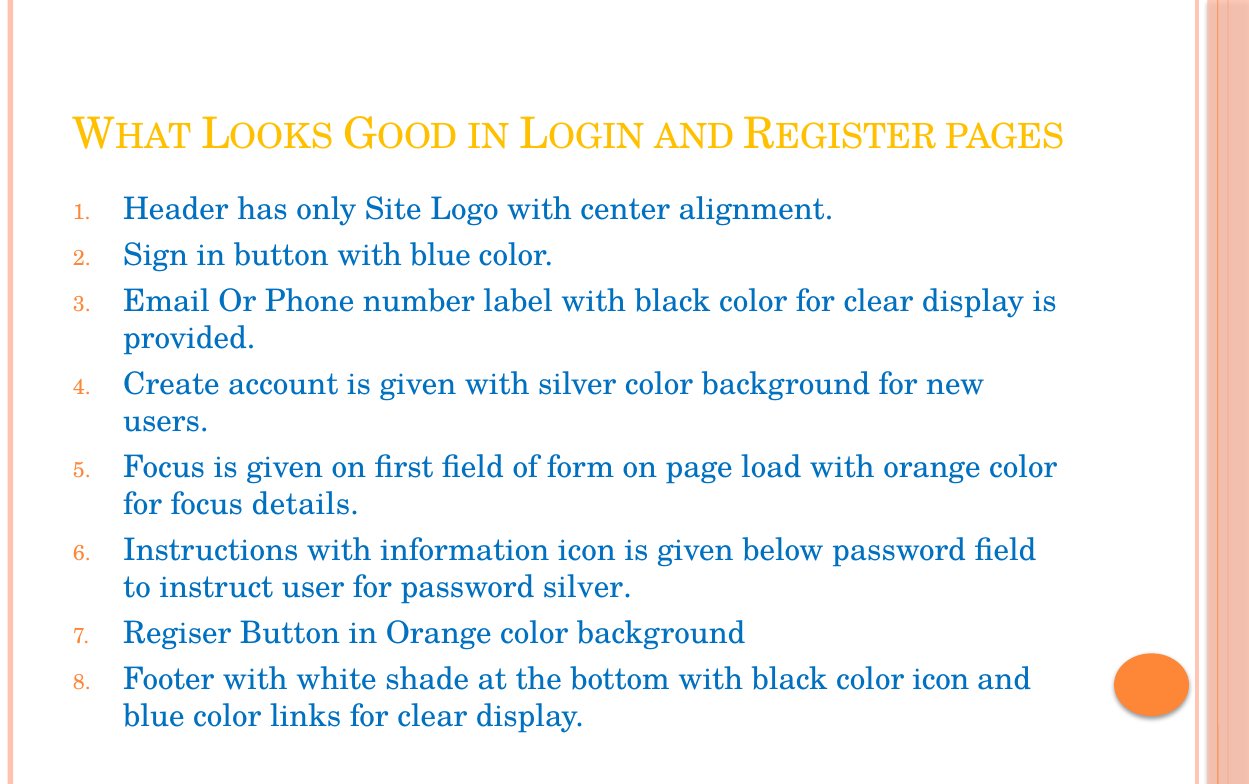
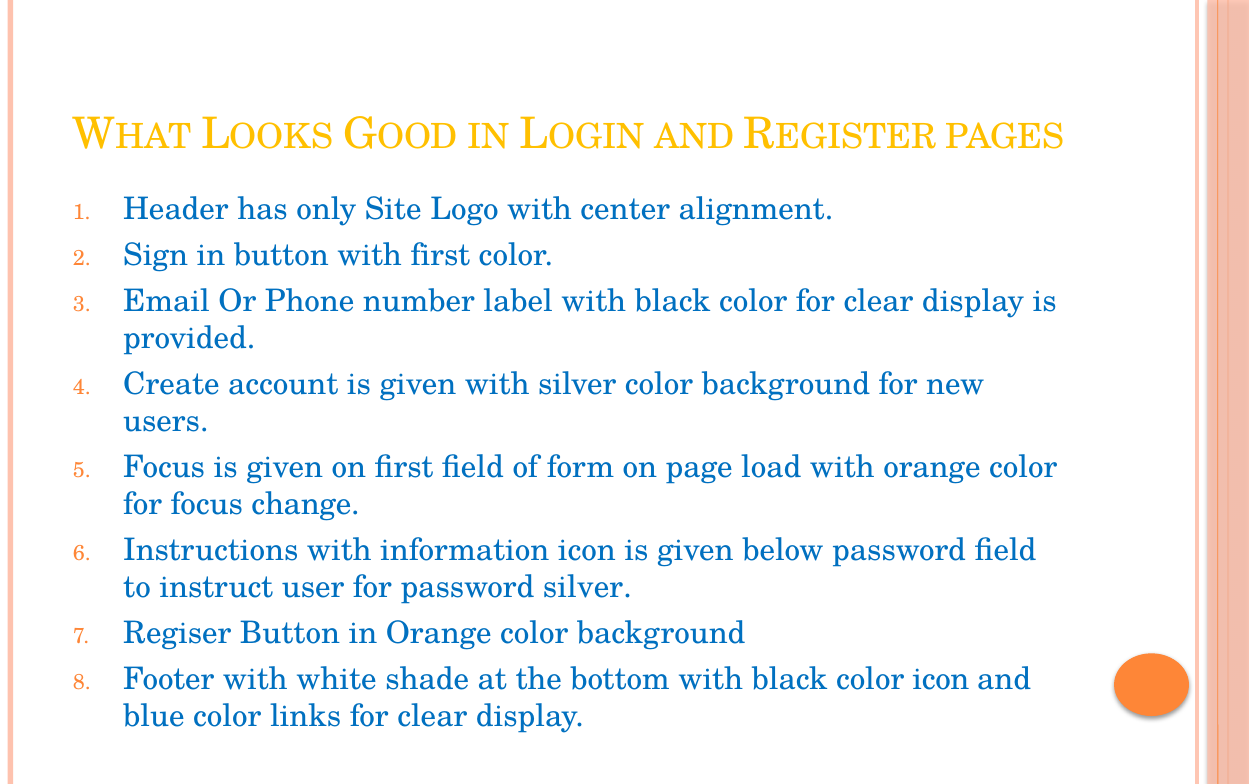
with blue: blue -> first (440, 255)
details: details -> change (306, 505)
